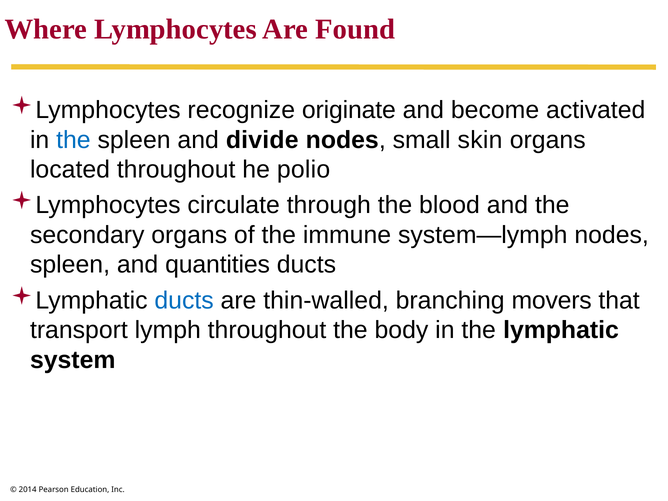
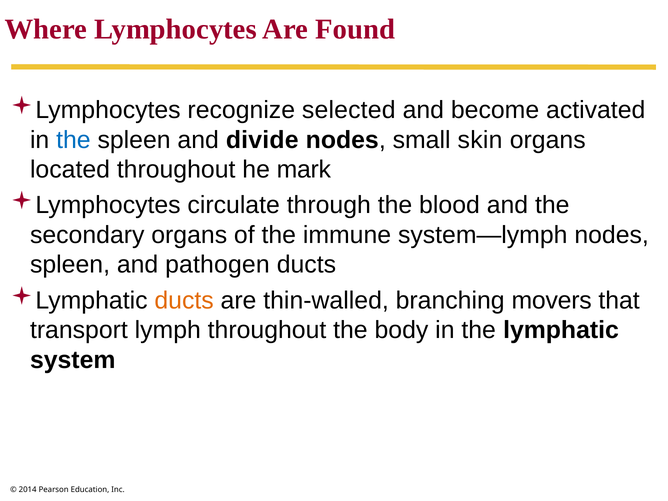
originate: originate -> selected (349, 110)
polio: polio -> mark (304, 170)
quantities: quantities -> pathogen (217, 265)
ducts colour: blue -> orange (184, 300)
